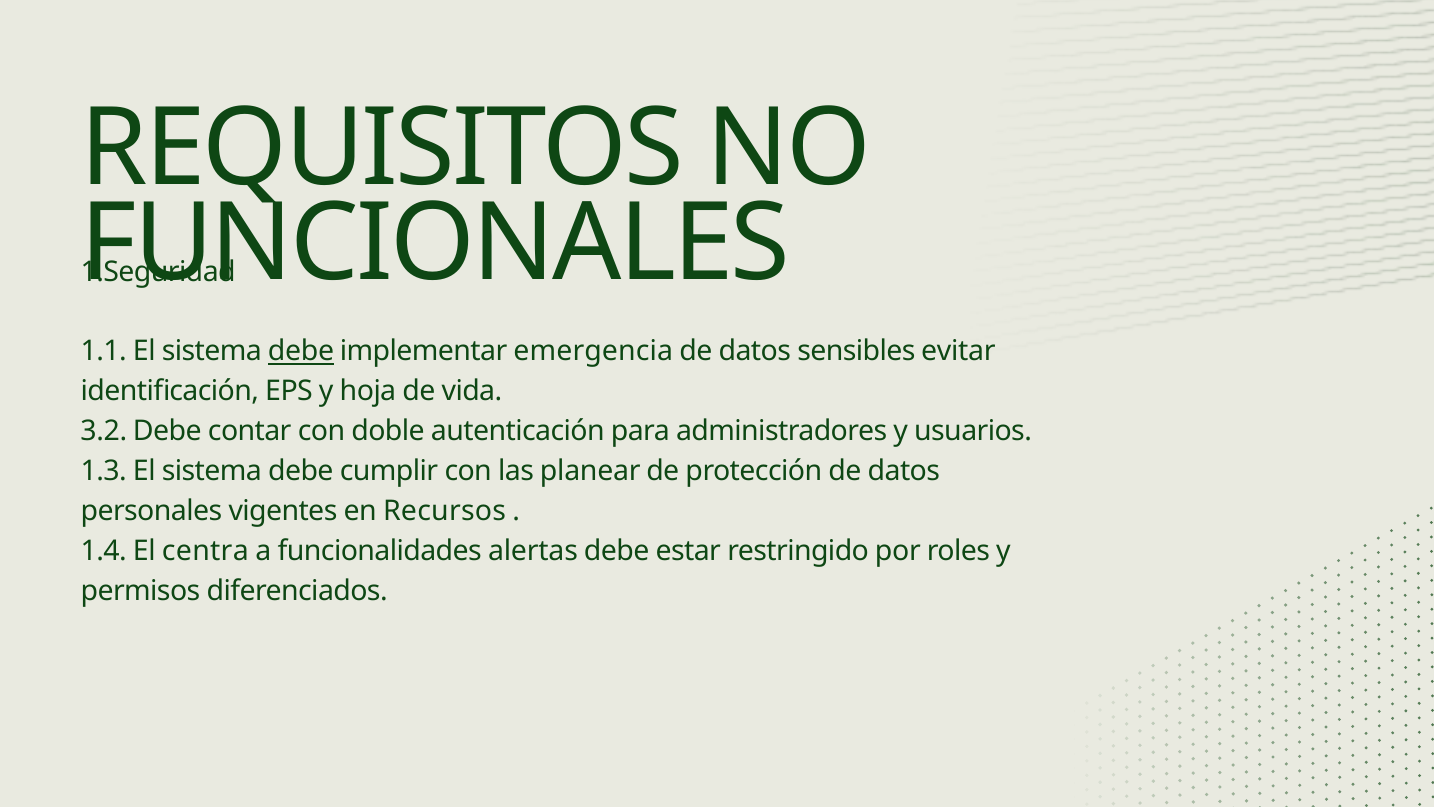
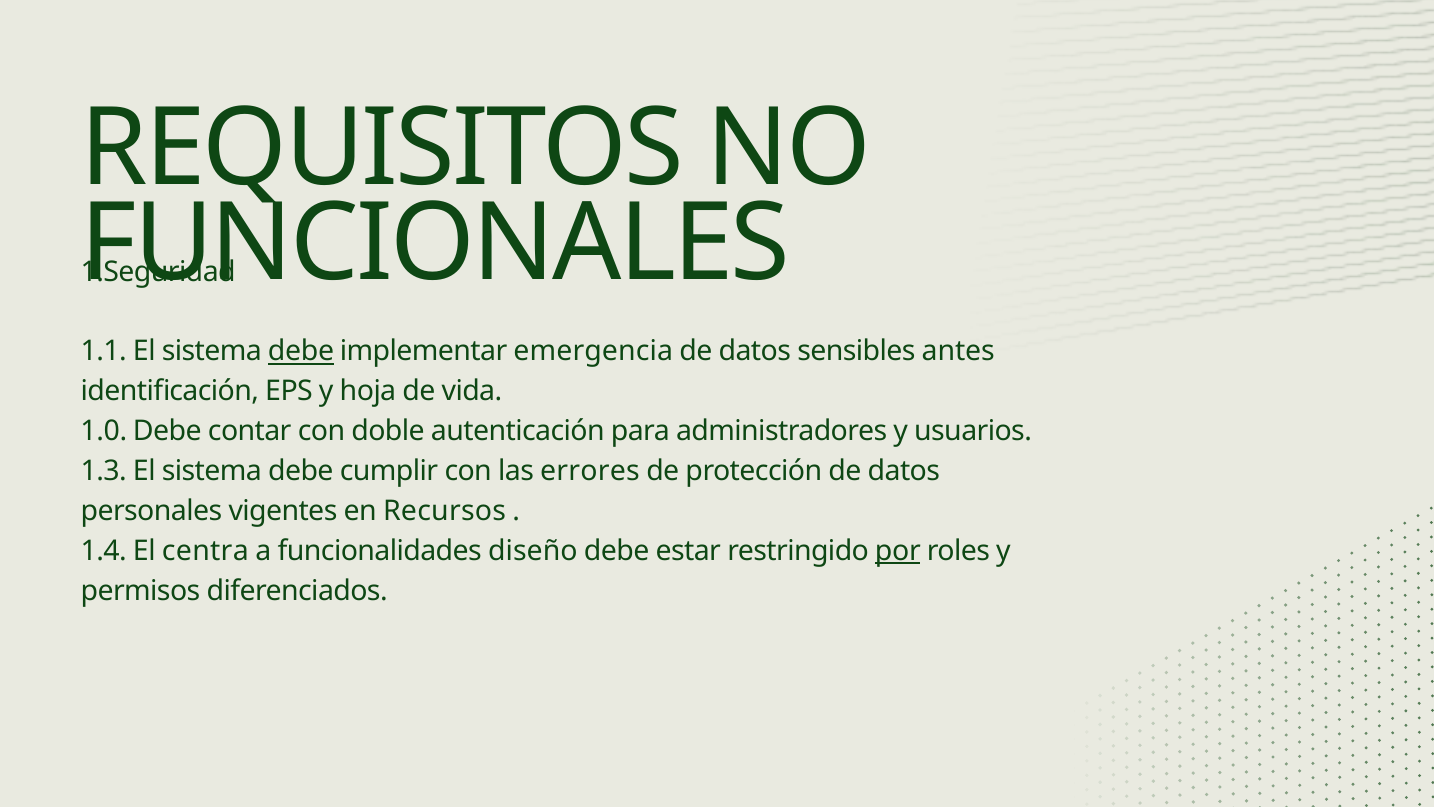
evitar: evitar -> antes (958, 351)
3.2: 3.2 -> 1.0 (104, 431)
planear: planear -> errores (590, 471)
alertas: alertas -> diseño (533, 551)
por underline: none -> present (898, 551)
